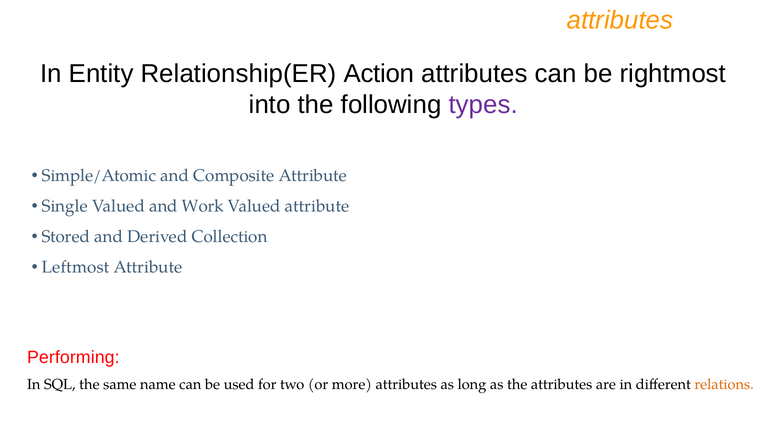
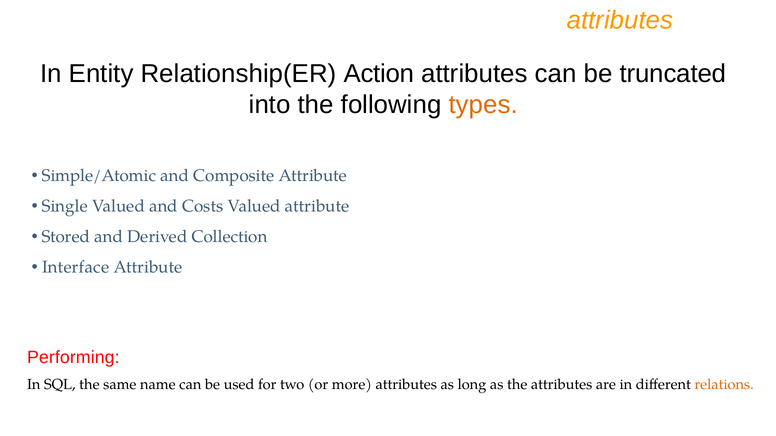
rightmost: rightmost -> truncated (673, 74)
types colour: purple -> orange (483, 105)
Work: Work -> Costs (203, 207)
Leftmost: Leftmost -> Interface (76, 268)
